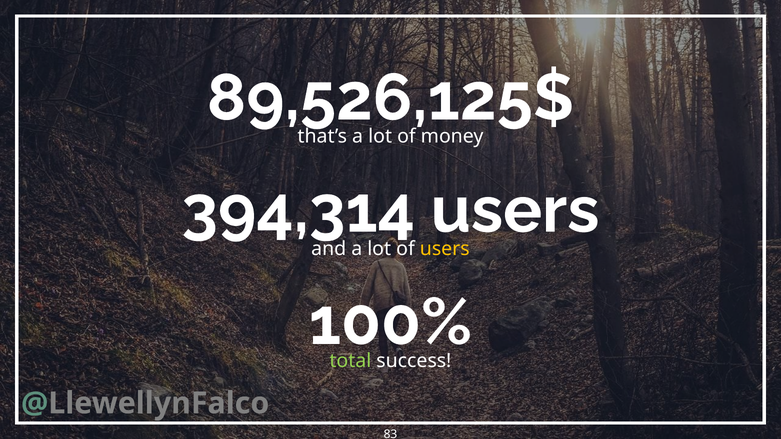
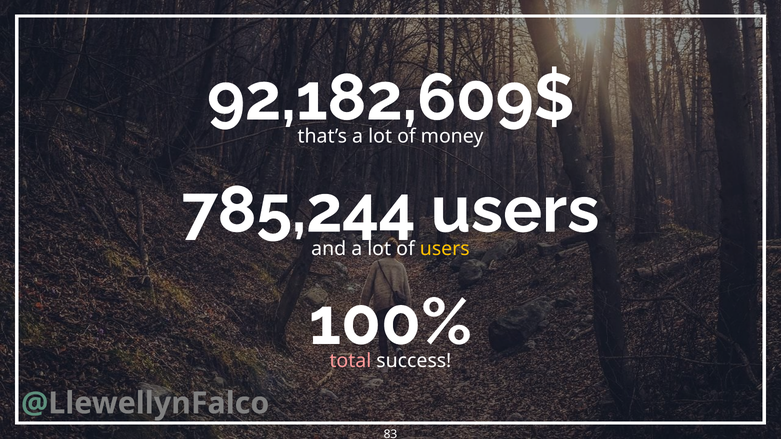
89,526,125$: 89,526,125$ -> 92,182,609$ (391, 98)
394,314: 394,314 -> 785,244 (299, 210)
total colour: light green -> pink (350, 361)
